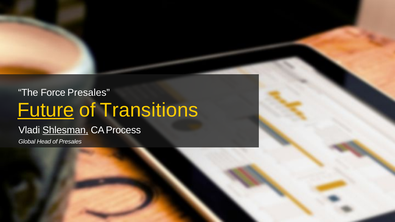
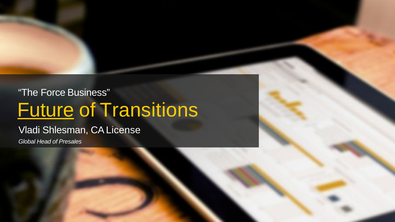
Force Presales: Presales -> Business (89, 93)
Shlesman underline: present -> none (65, 130)
Process: Process -> License (123, 130)
